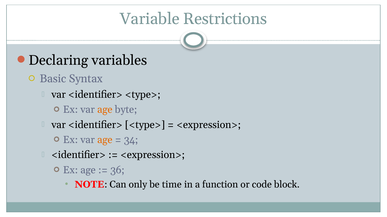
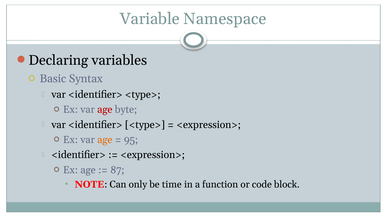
Restrictions: Restrictions -> Namespace (225, 19)
age colour: orange -> red (105, 110)
34: 34 -> 95 (131, 140)
36: 36 -> 87 (117, 170)
